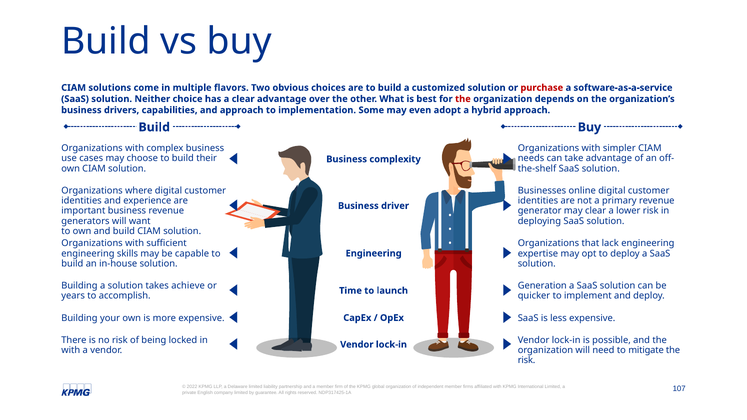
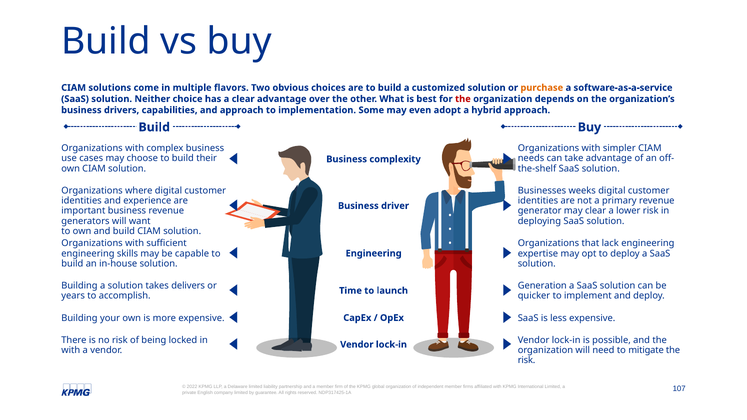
purchase colour: red -> orange (542, 88)
online: online -> weeks (582, 191)
achieve: achieve -> delivers (188, 286)
